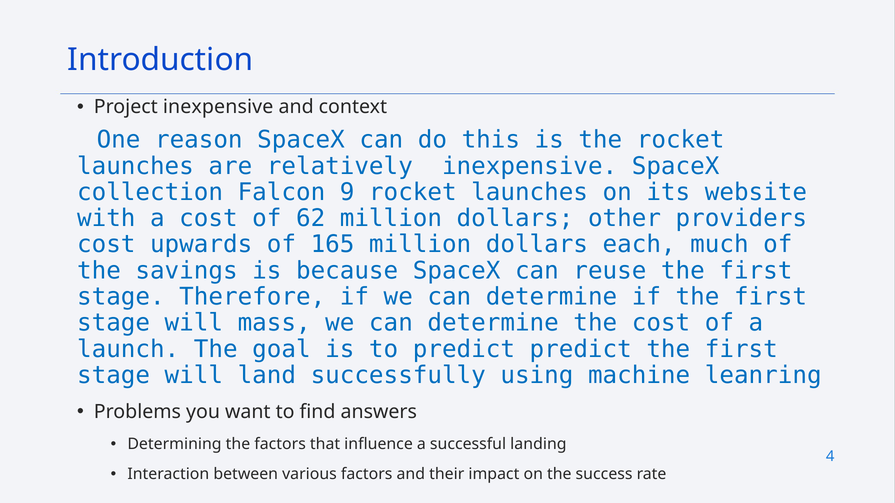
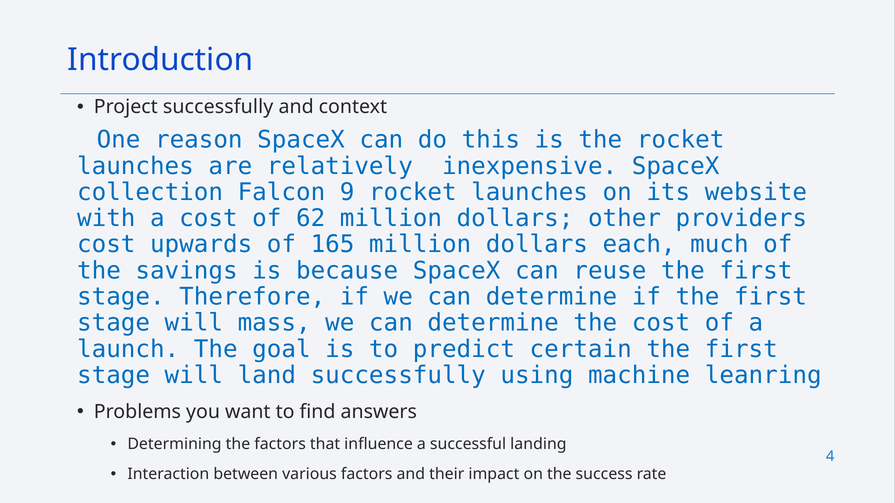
Project inexpensive: inexpensive -> successfully (218, 107)
predict predict: predict -> certain (581, 349)
